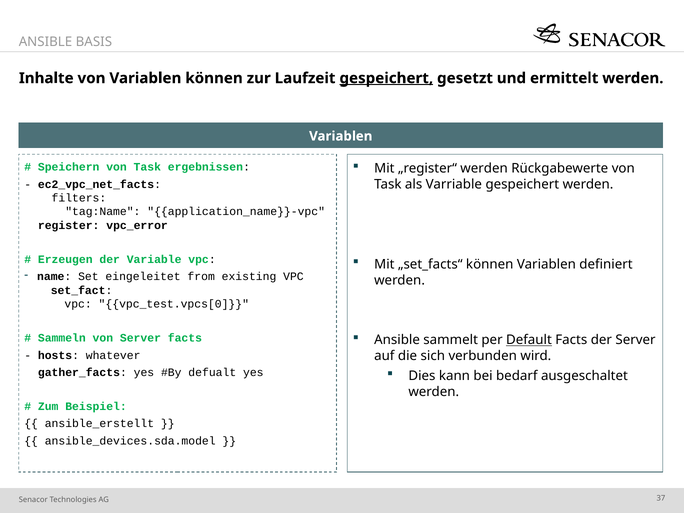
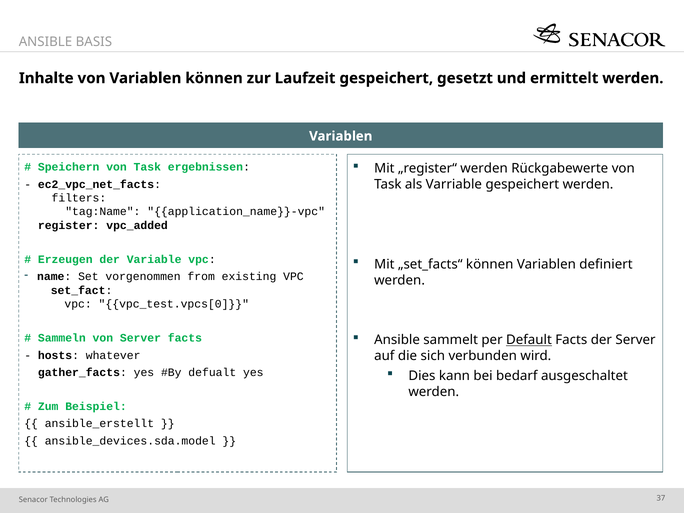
gespeichert underline: present -> none (386, 78)
vpc_error: vpc_error -> vpc_added (137, 225)
eingeleitet: eingeleitet -> vorgenommen (143, 277)
